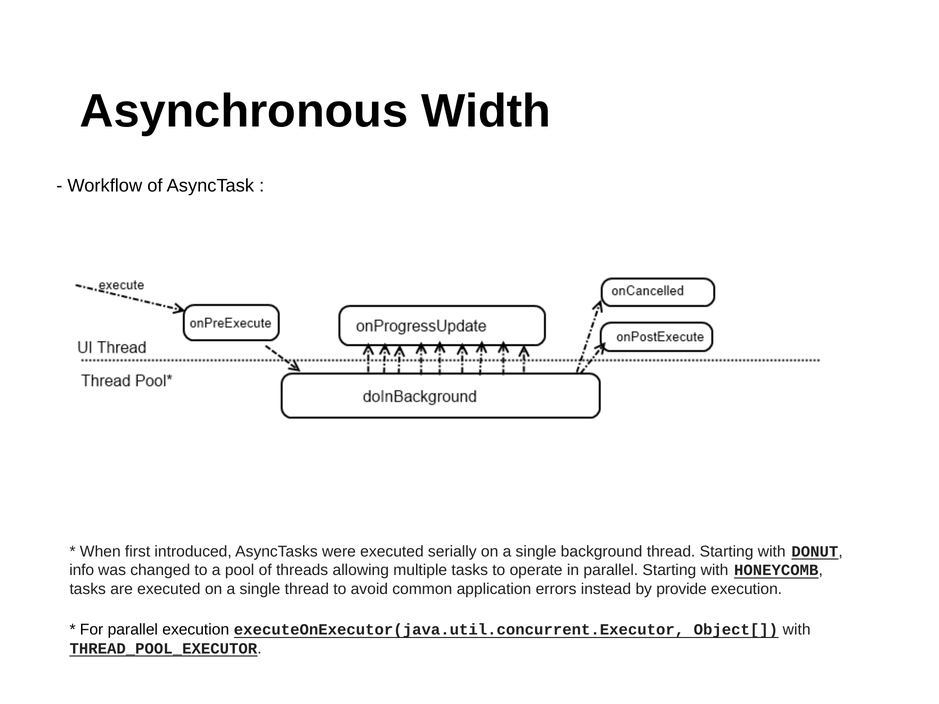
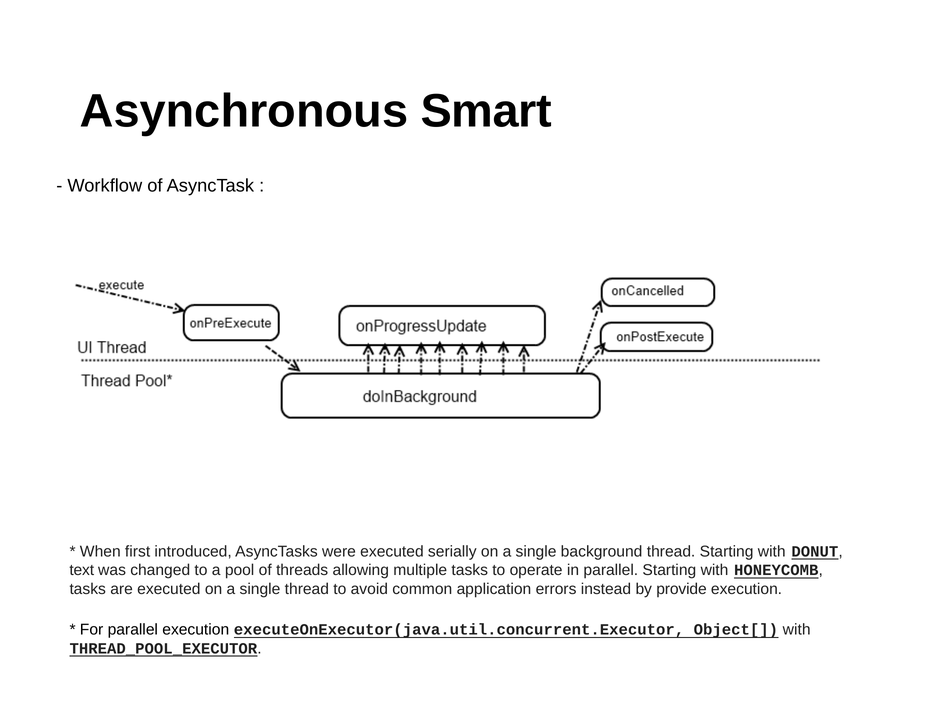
Width: Width -> Smart (486, 111)
info: info -> text (82, 571)
